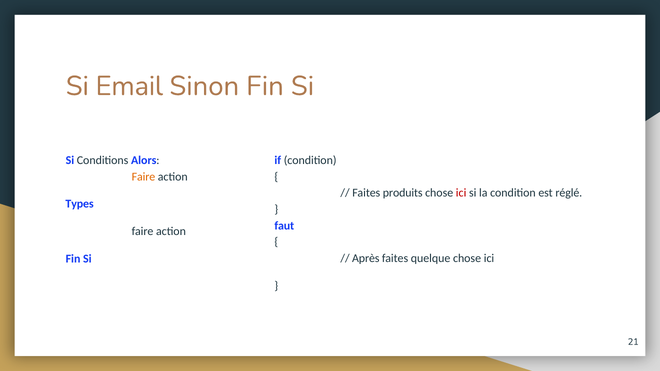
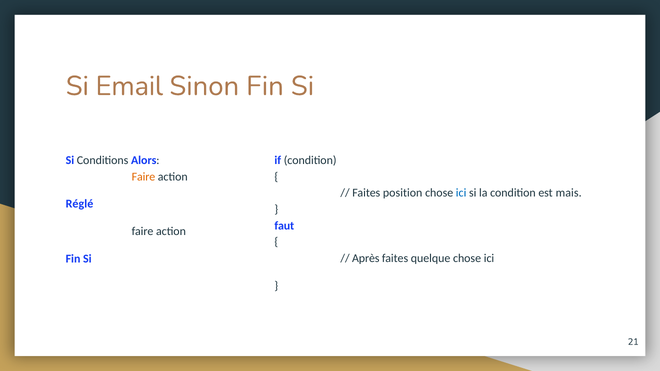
produits: produits -> position (403, 193)
ici colour: red -> blue (461, 193)
réglé: réglé -> mais (569, 193)
Types: Types -> Réglé (79, 204)
